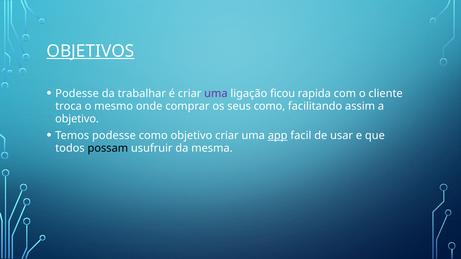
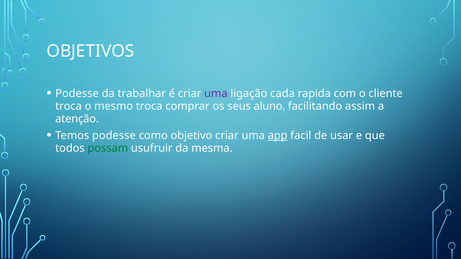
OBJETIVOS underline: present -> none (90, 51)
ficou: ficou -> cada (283, 94)
mesmo onde: onde -> troca (149, 106)
seus como: como -> aluno (269, 106)
objetivo: objetivo -> atenção (77, 119)
possam colour: black -> green (108, 148)
